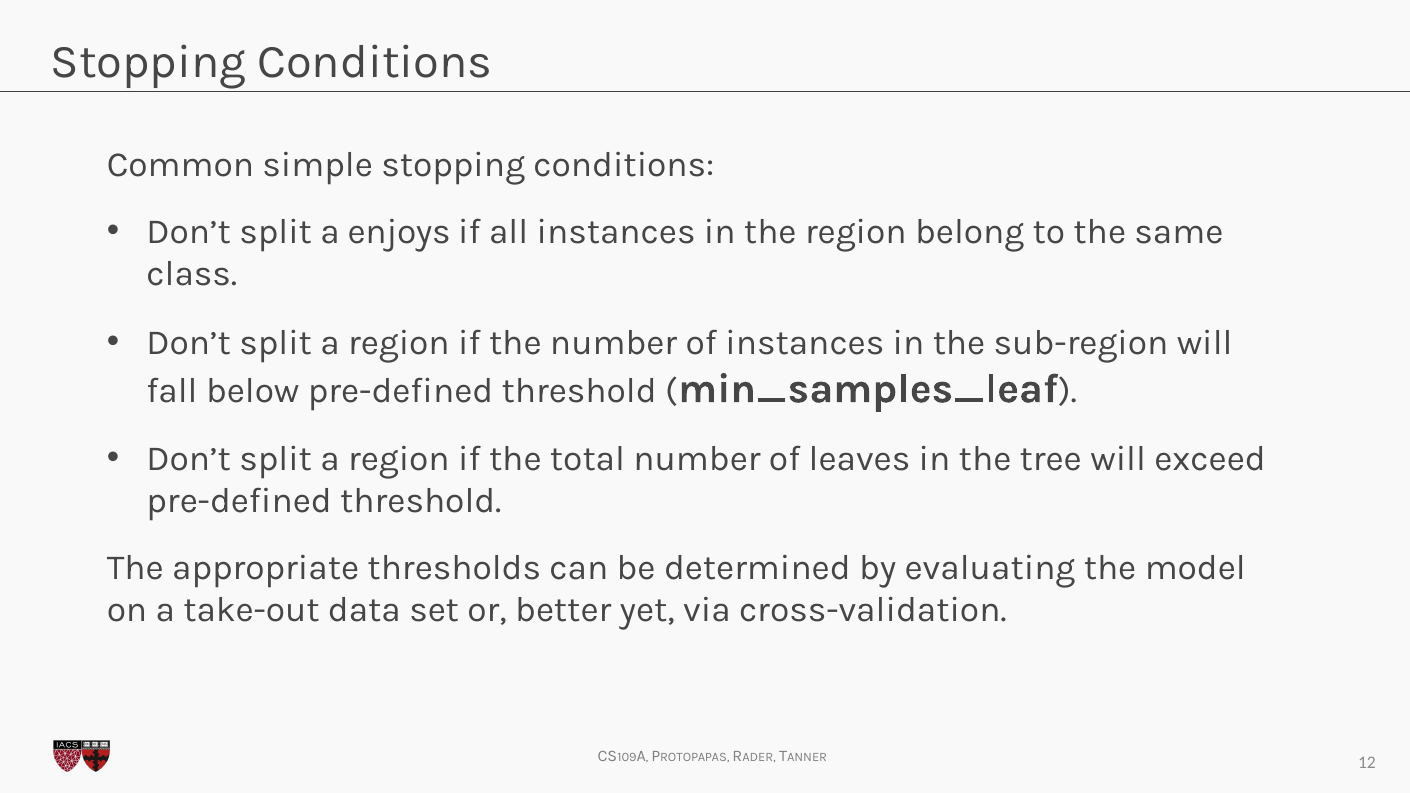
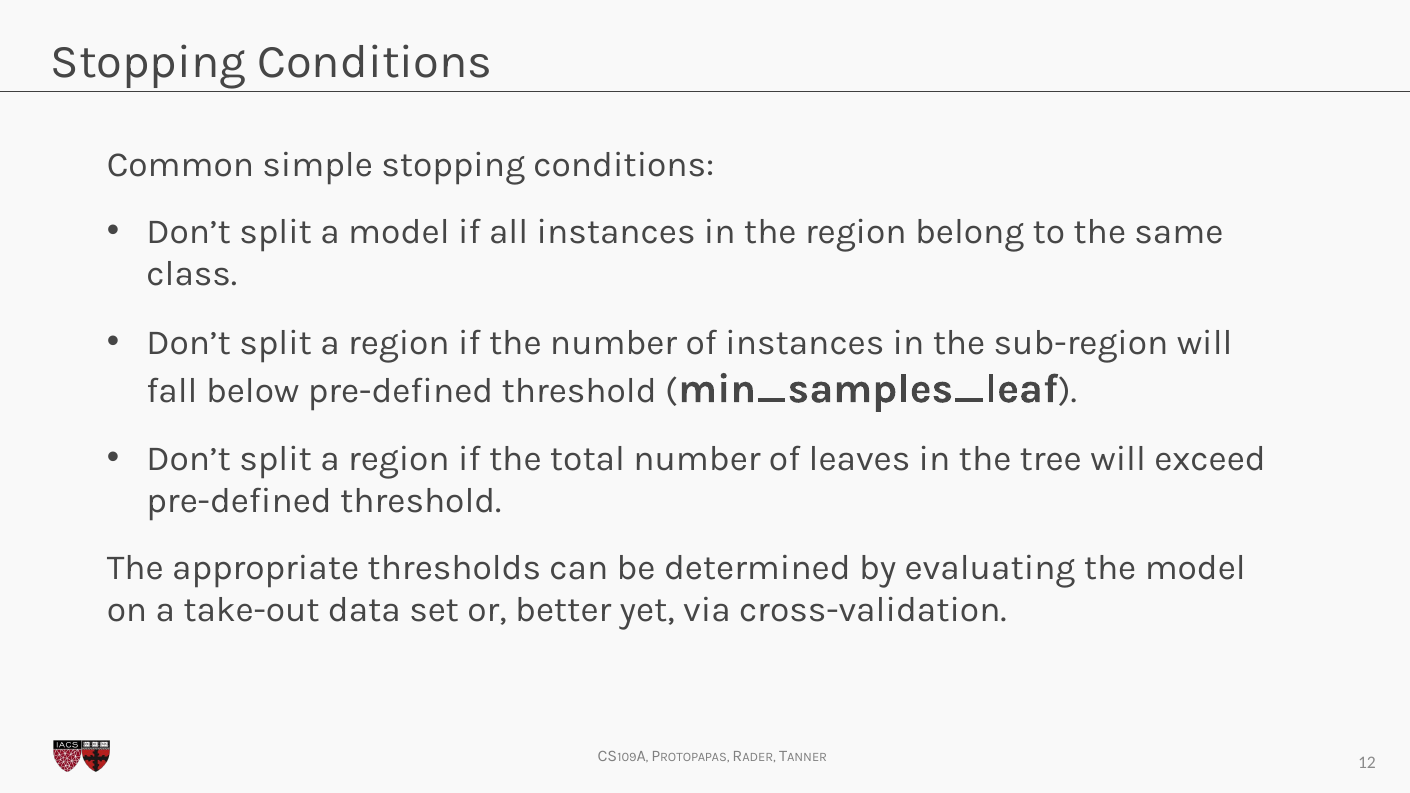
a enjoys: enjoys -> model (399, 232)
